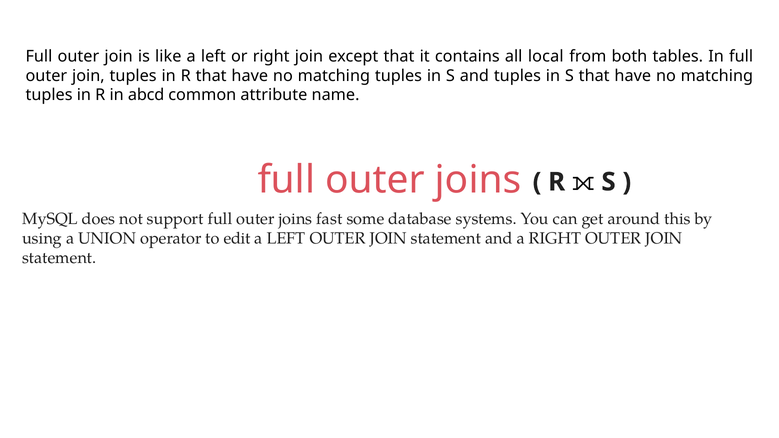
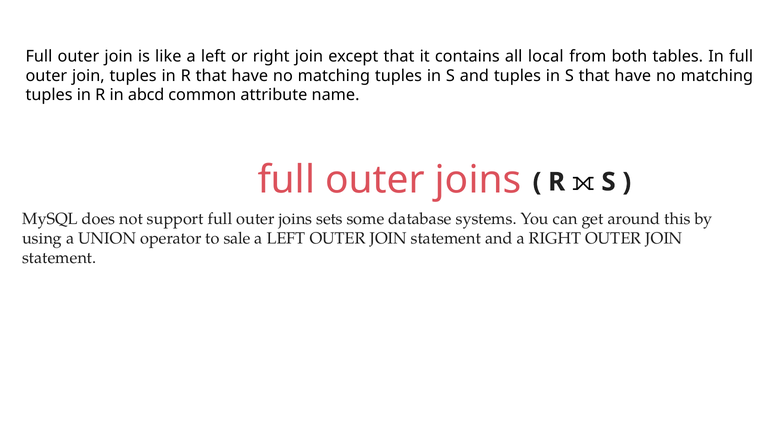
fast: fast -> sets (330, 219)
edit: edit -> sale (237, 239)
